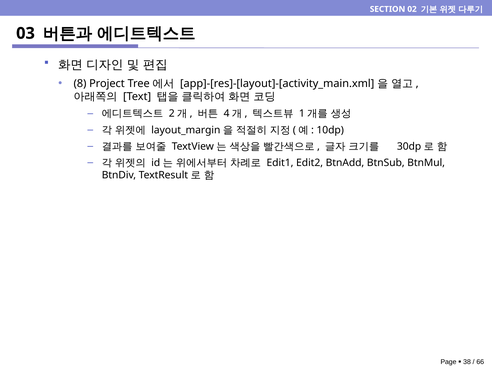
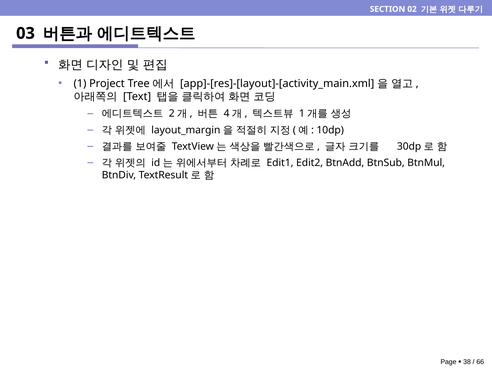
8: 8 -> 1 (80, 83)
